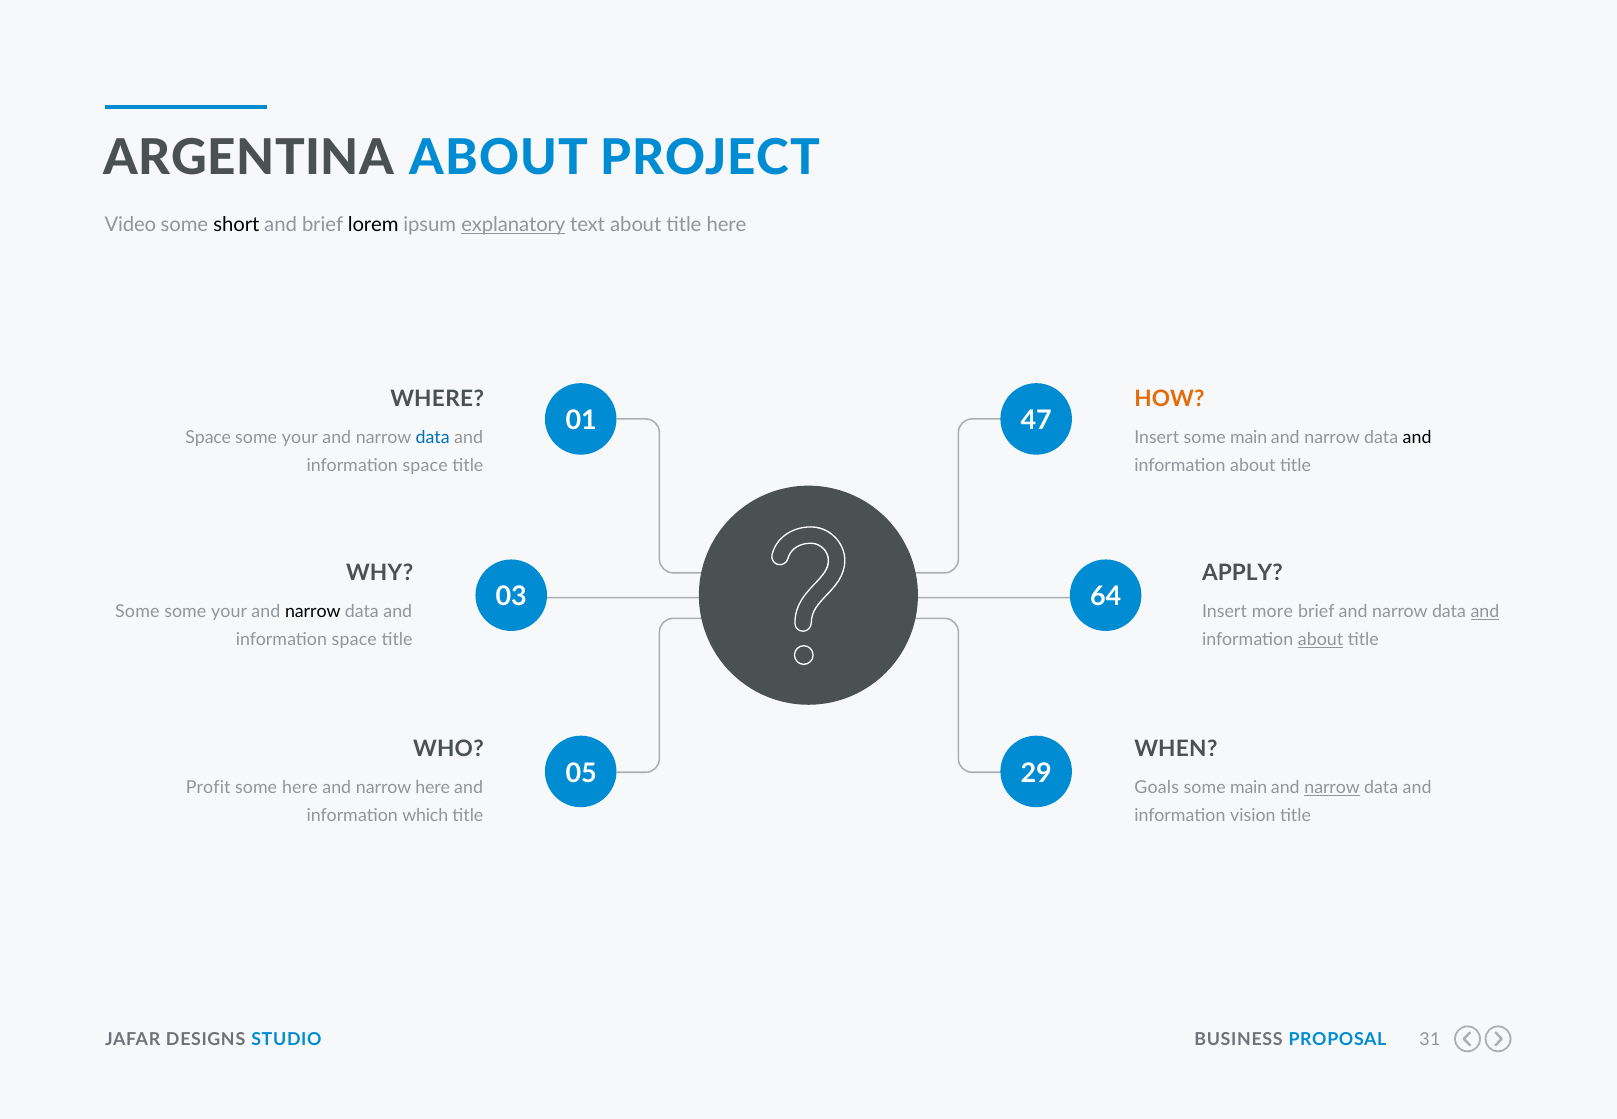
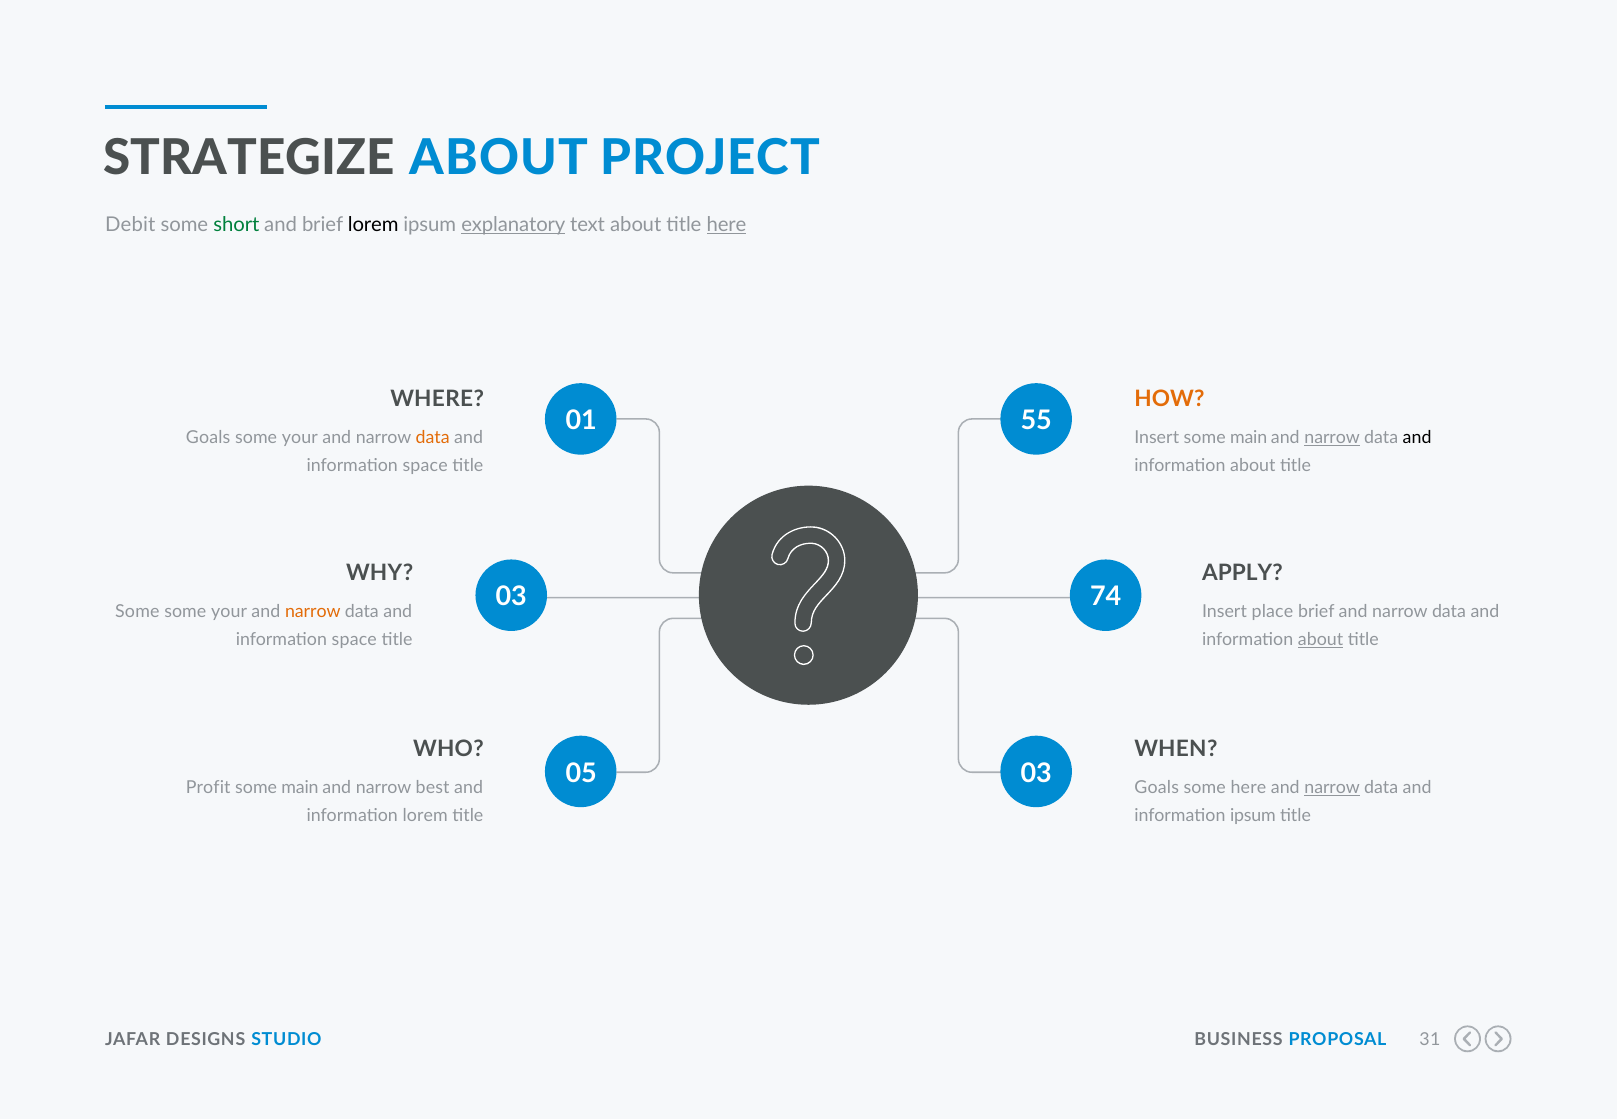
ARGENTINA: ARGENTINA -> STRATEGIZE (249, 158)
Video: Video -> Debit (130, 225)
short colour: black -> green (236, 225)
here underline: none -> present (727, 225)
47: 47 -> 55 (1036, 421)
Space: Space -> Goals (208, 438)
data colour: blue -> orange (433, 438)
narrow underline: none -> present (1332, 438)
64: 64 -> 74 (1106, 597)
narrow colour: black -> orange (313, 612)
more: more -> place (1272, 612)
and underline: present -> none (1485, 612)
05 29: 29 -> 03 (1036, 774)
here: here -> main (300, 788)
narrow here: here -> best (433, 788)
main: main -> here (1248, 788)
information which: which -> lorem (425, 816)
information vision: vision -> ipsum (1253, 816)
